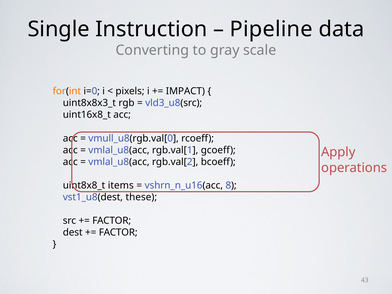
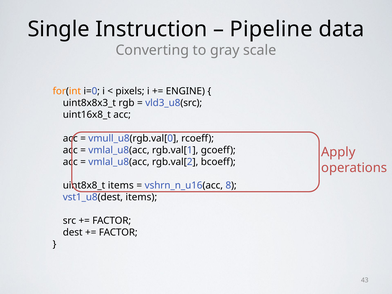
IMPACT: IMPACT -> ENGINE (185, 91)
vst1_u8(dest these: these -> items (141, 197)
